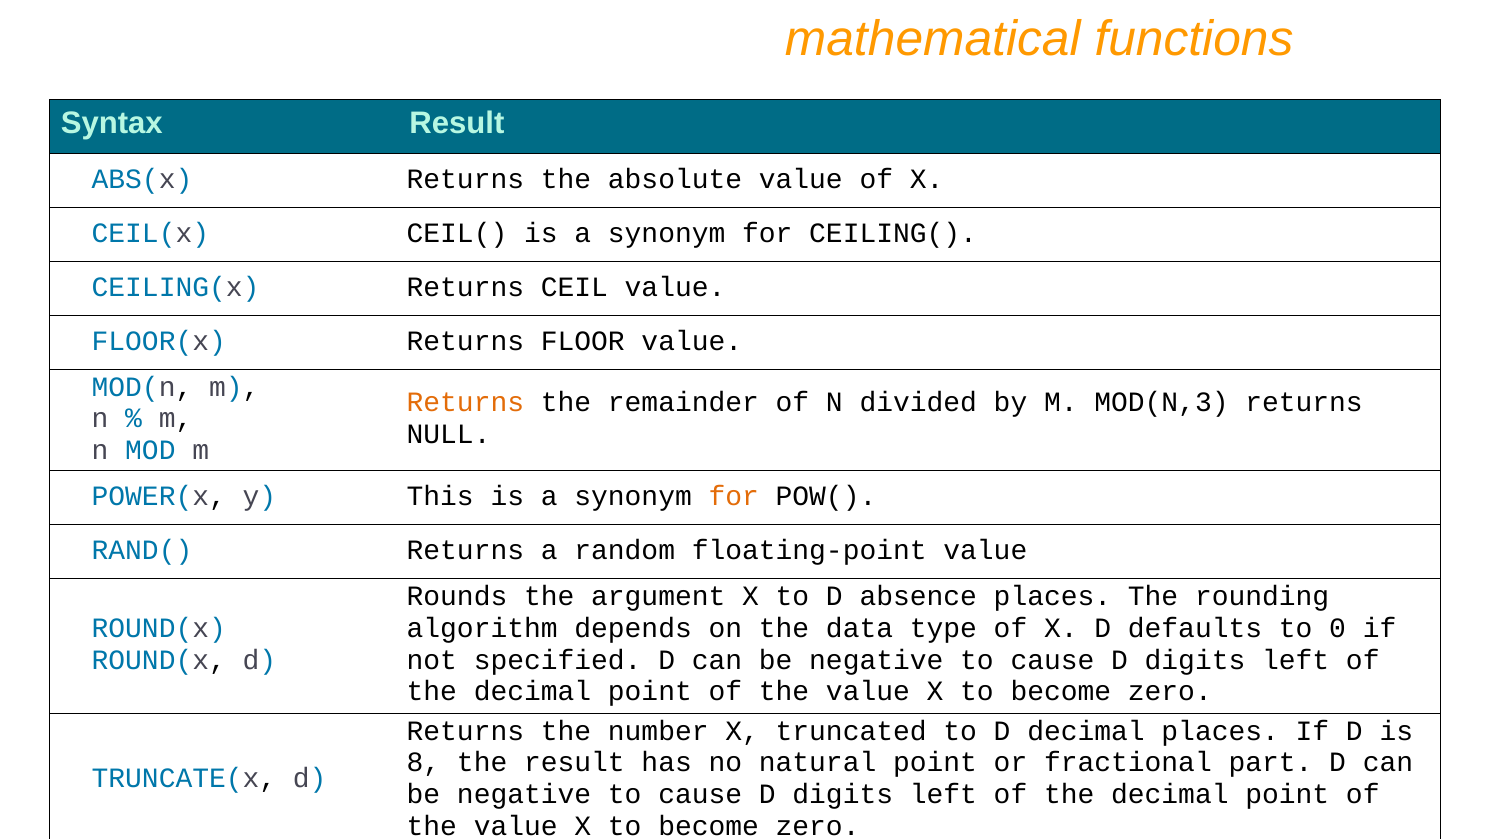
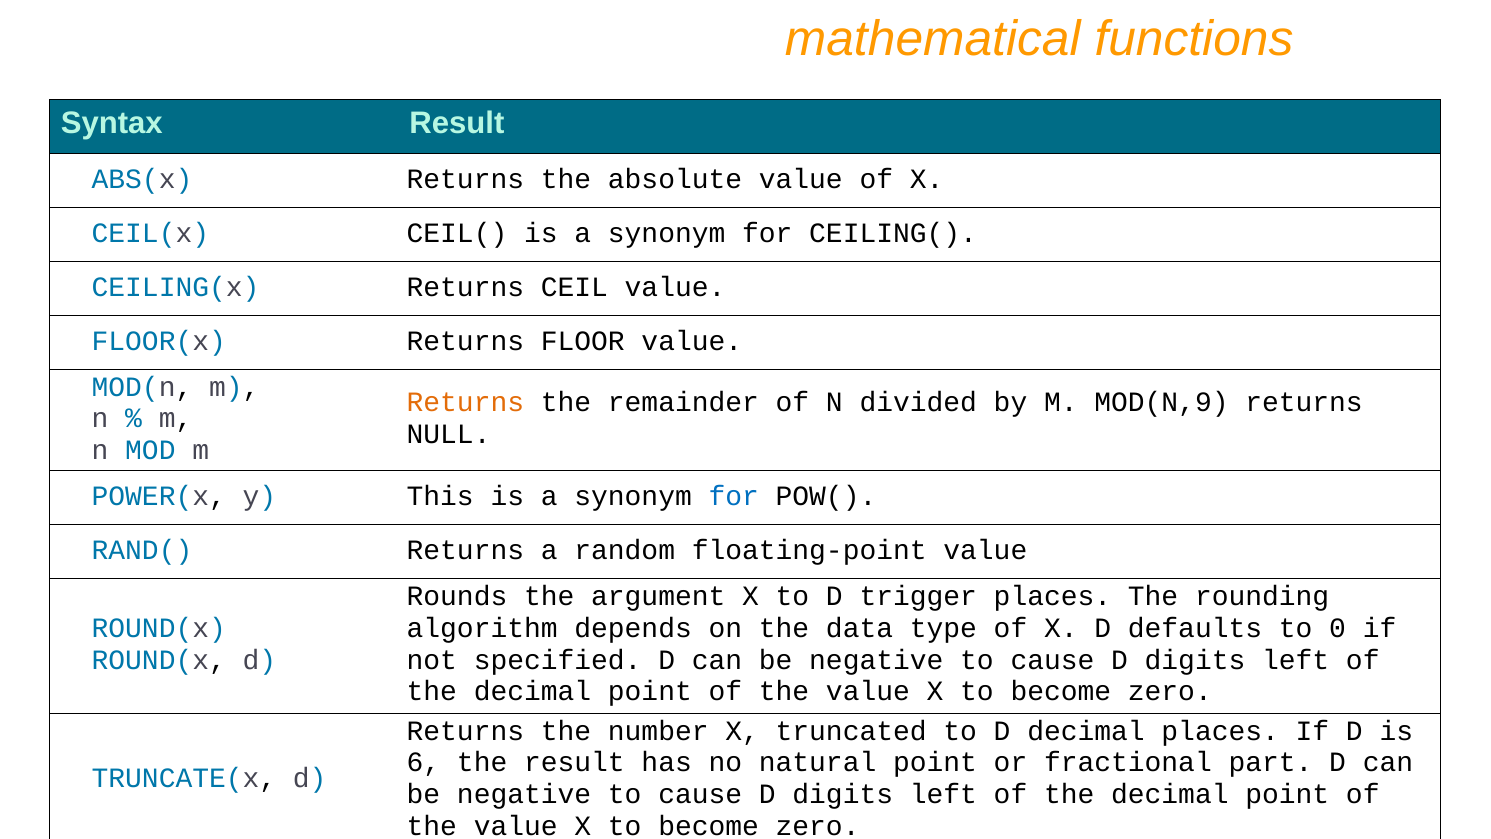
MOD(N,3: MOD(N,3 -> MOD(N,9 (1161, 402)
for colour: orange -> blue (734, 496)
absence: absence -> trigger (918, 596)
8: 8 -> 6 (423, 762)
